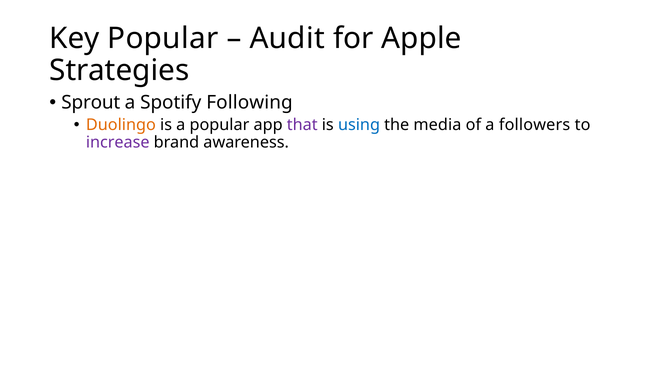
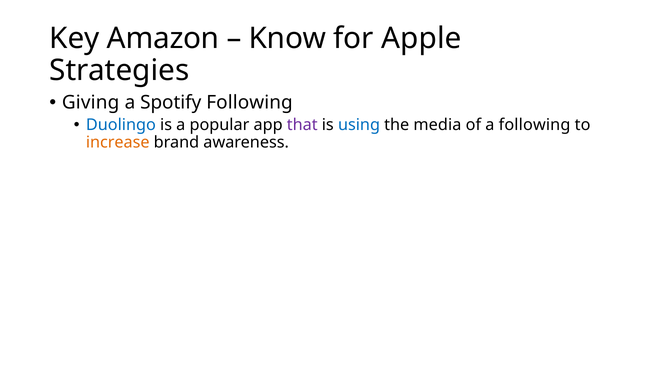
Key Popular: Popular -> Amazon (163, 38)
Audit: Audit -> Know (287, 38)
Sprout: Sprout -> Giving (91, 103)
Duolingo colour: orange -> blue (121, 125)
a followers: followers -> following (535, 125)
increase colour: purple -> orange (118, 142)
